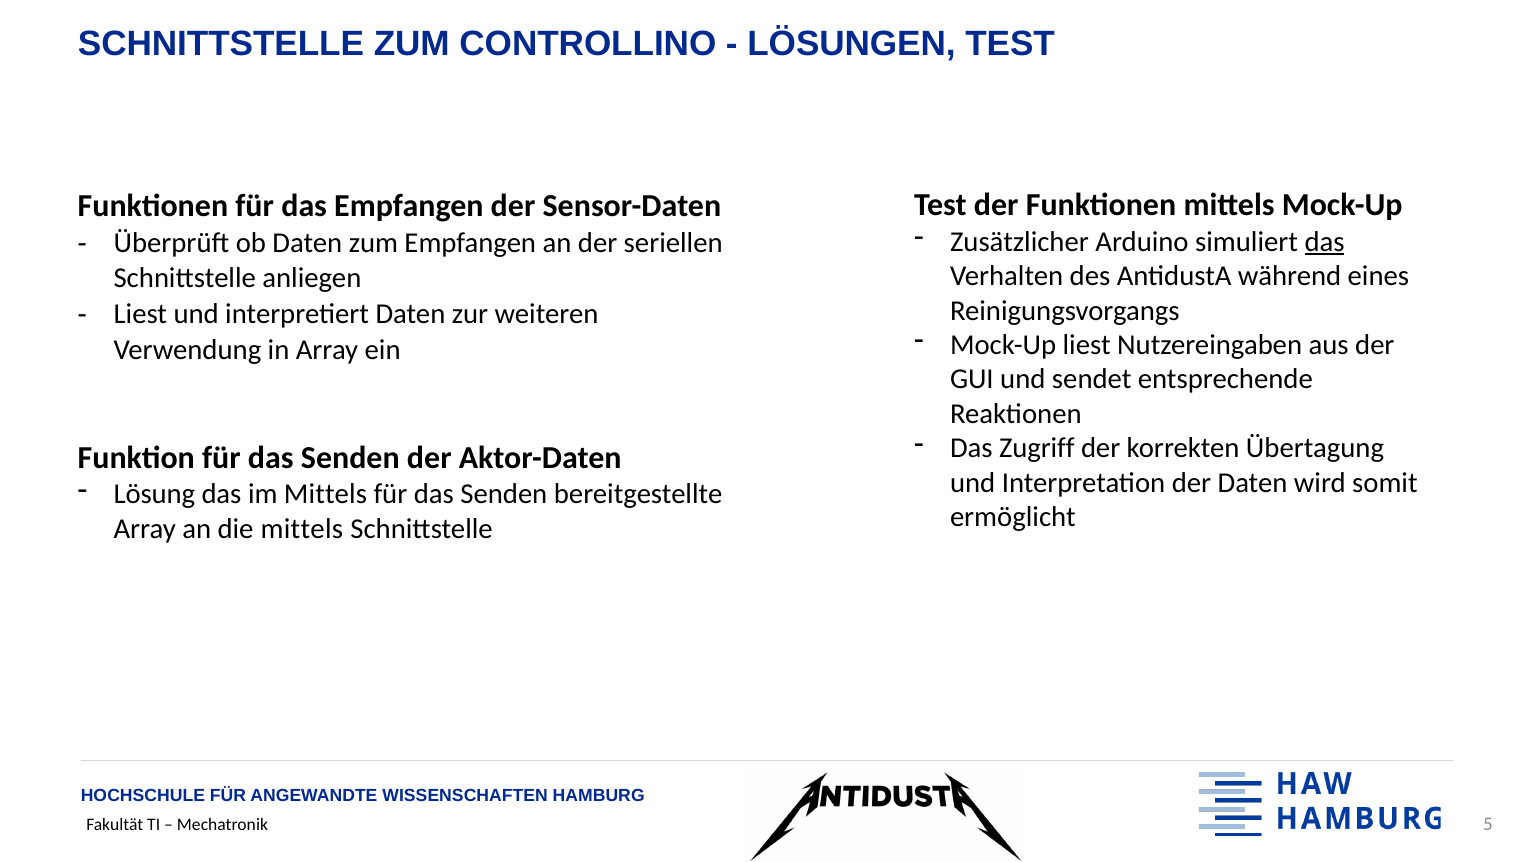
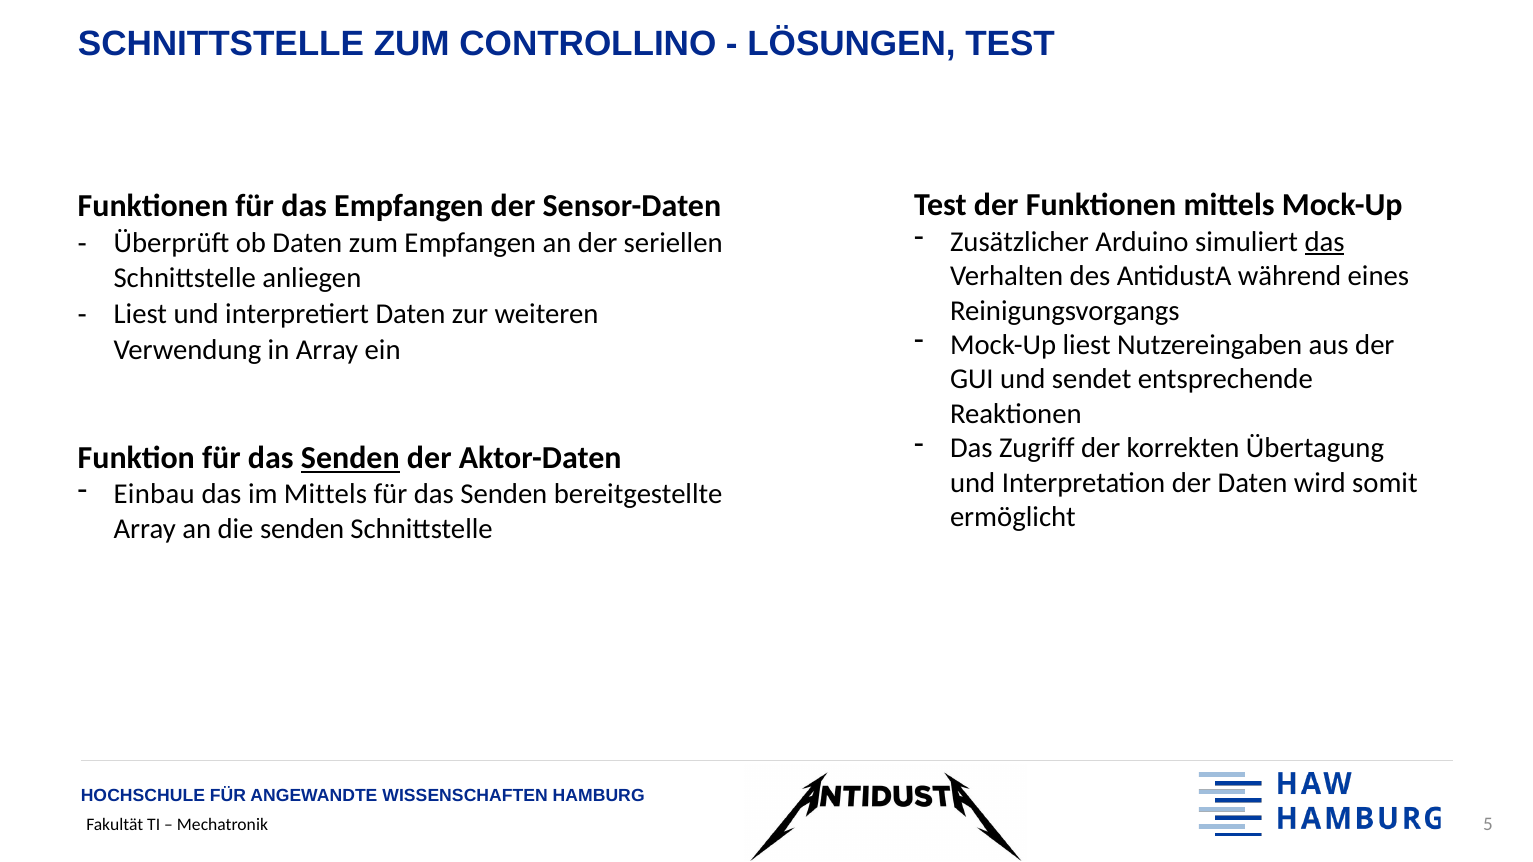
Senden underline: none -> present (350, 458)
Lösung: Lösung -> Einbau (154, 494)
die mittels: mittels -> senden (302, 529)
